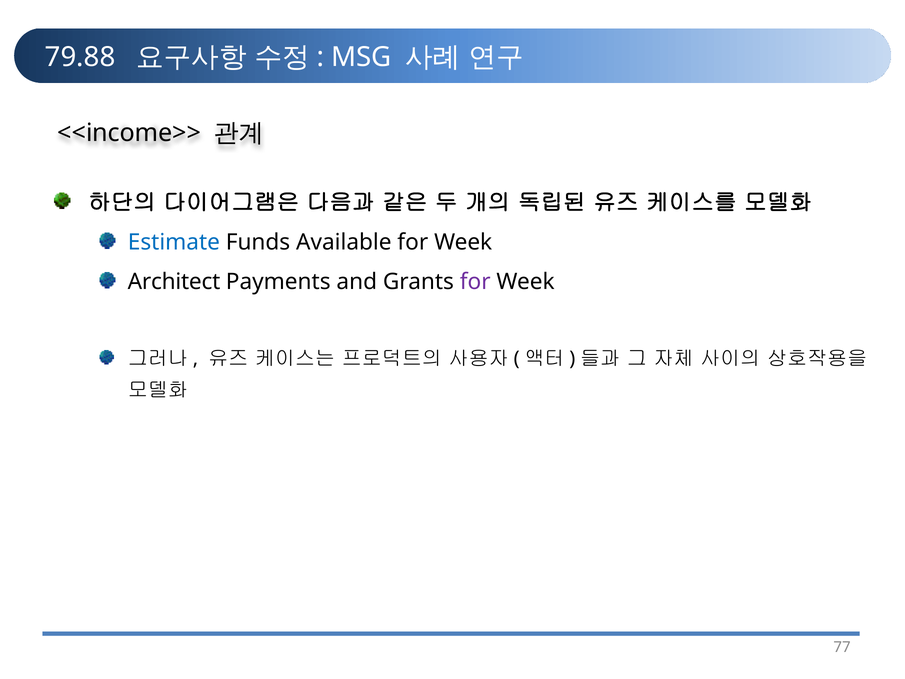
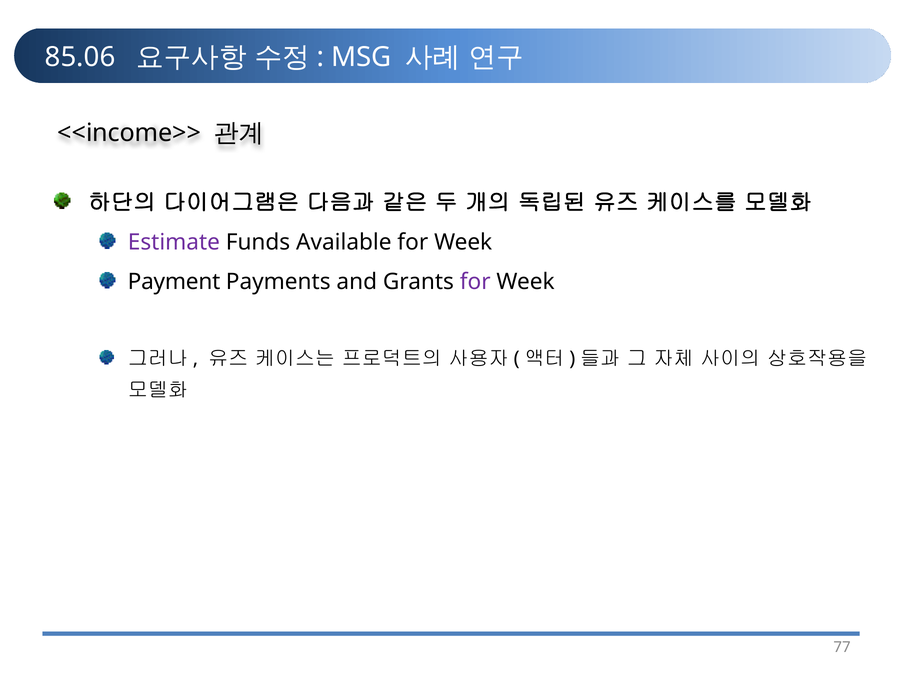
79.88: 79.88 -> 85.06 (80, 57)
Estimate colour: blue -> purple (174, 242)
Architect: Architect -> Payment (174, 282)
